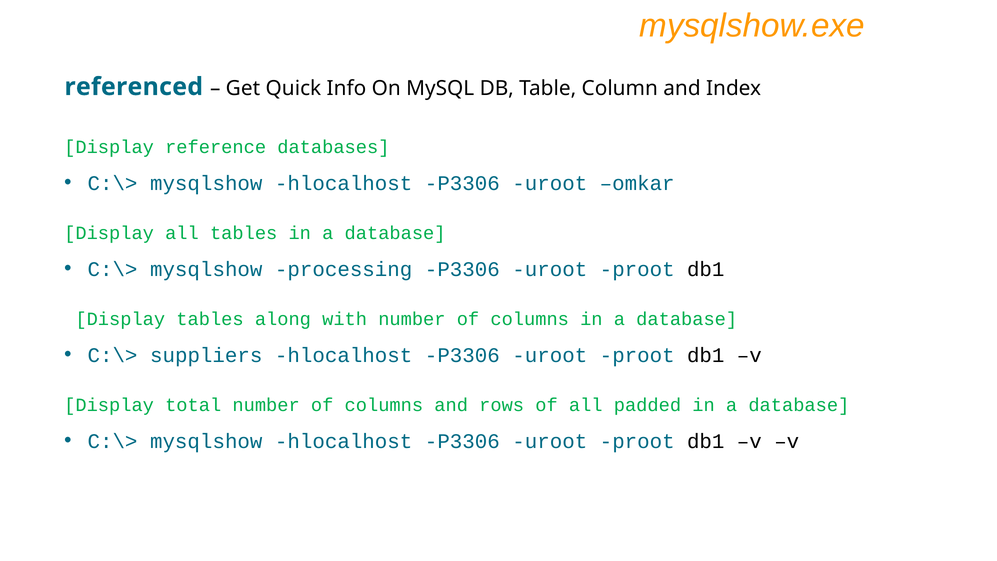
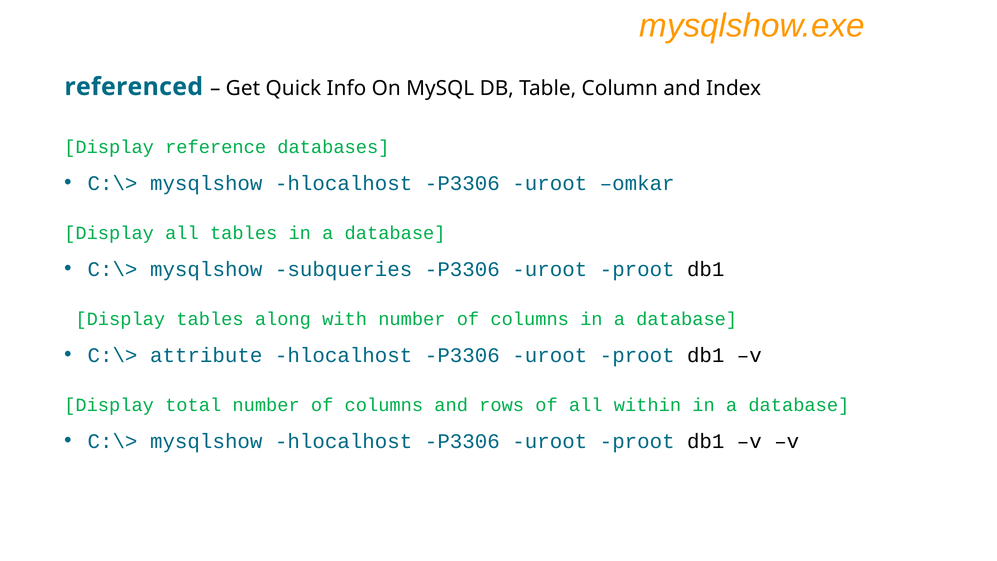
processing: processing -> subqueries (344, 269)
suppliers: suppliers -> attribute (206, 355)
padded: padded -> within (647, 405)
